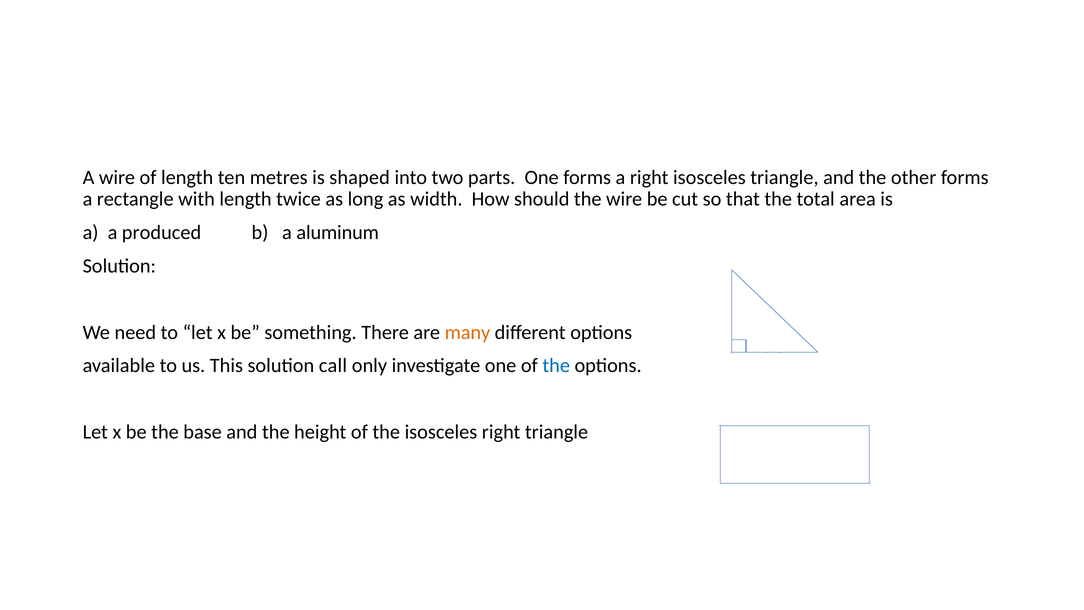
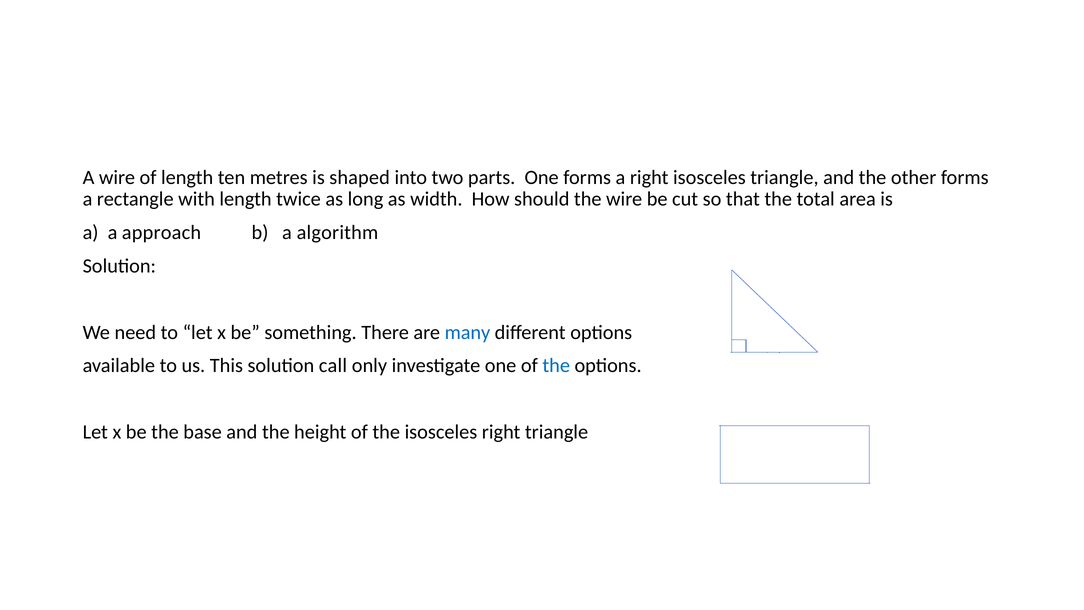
produced: produced -> approach (161, 232)
aluminum: aluminum -> algorithm (337, 232)
many colour: orange -> blue (467, 332)
